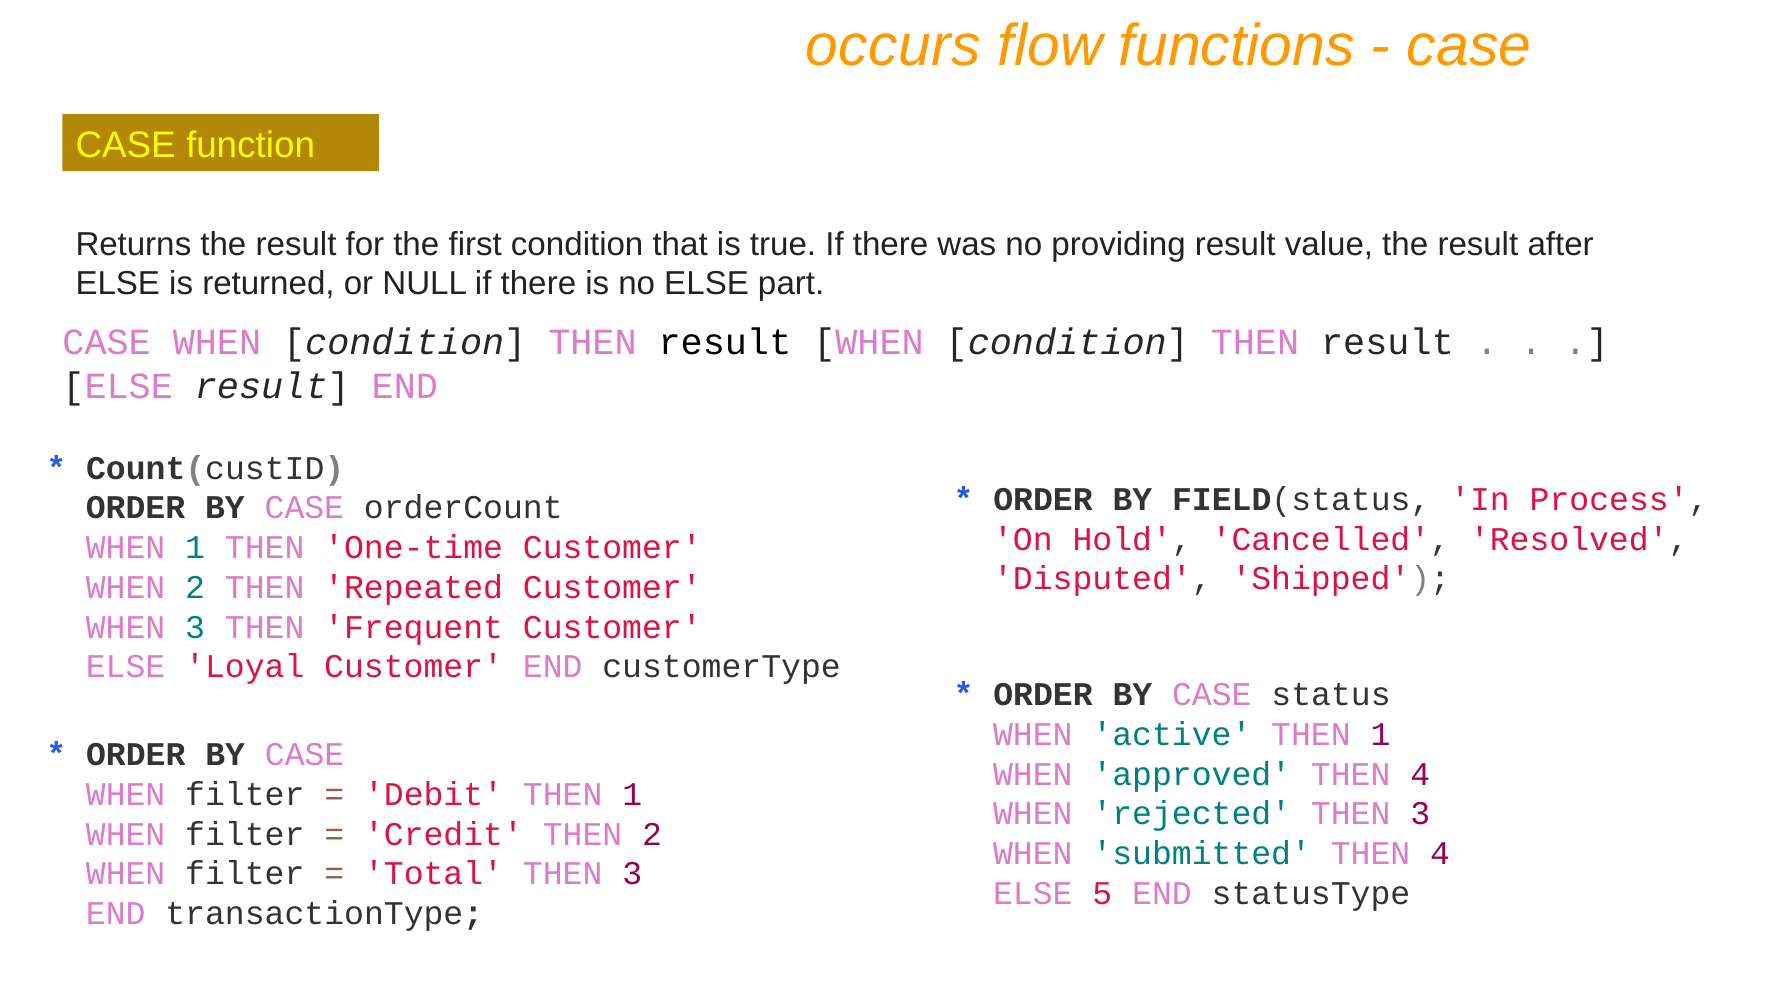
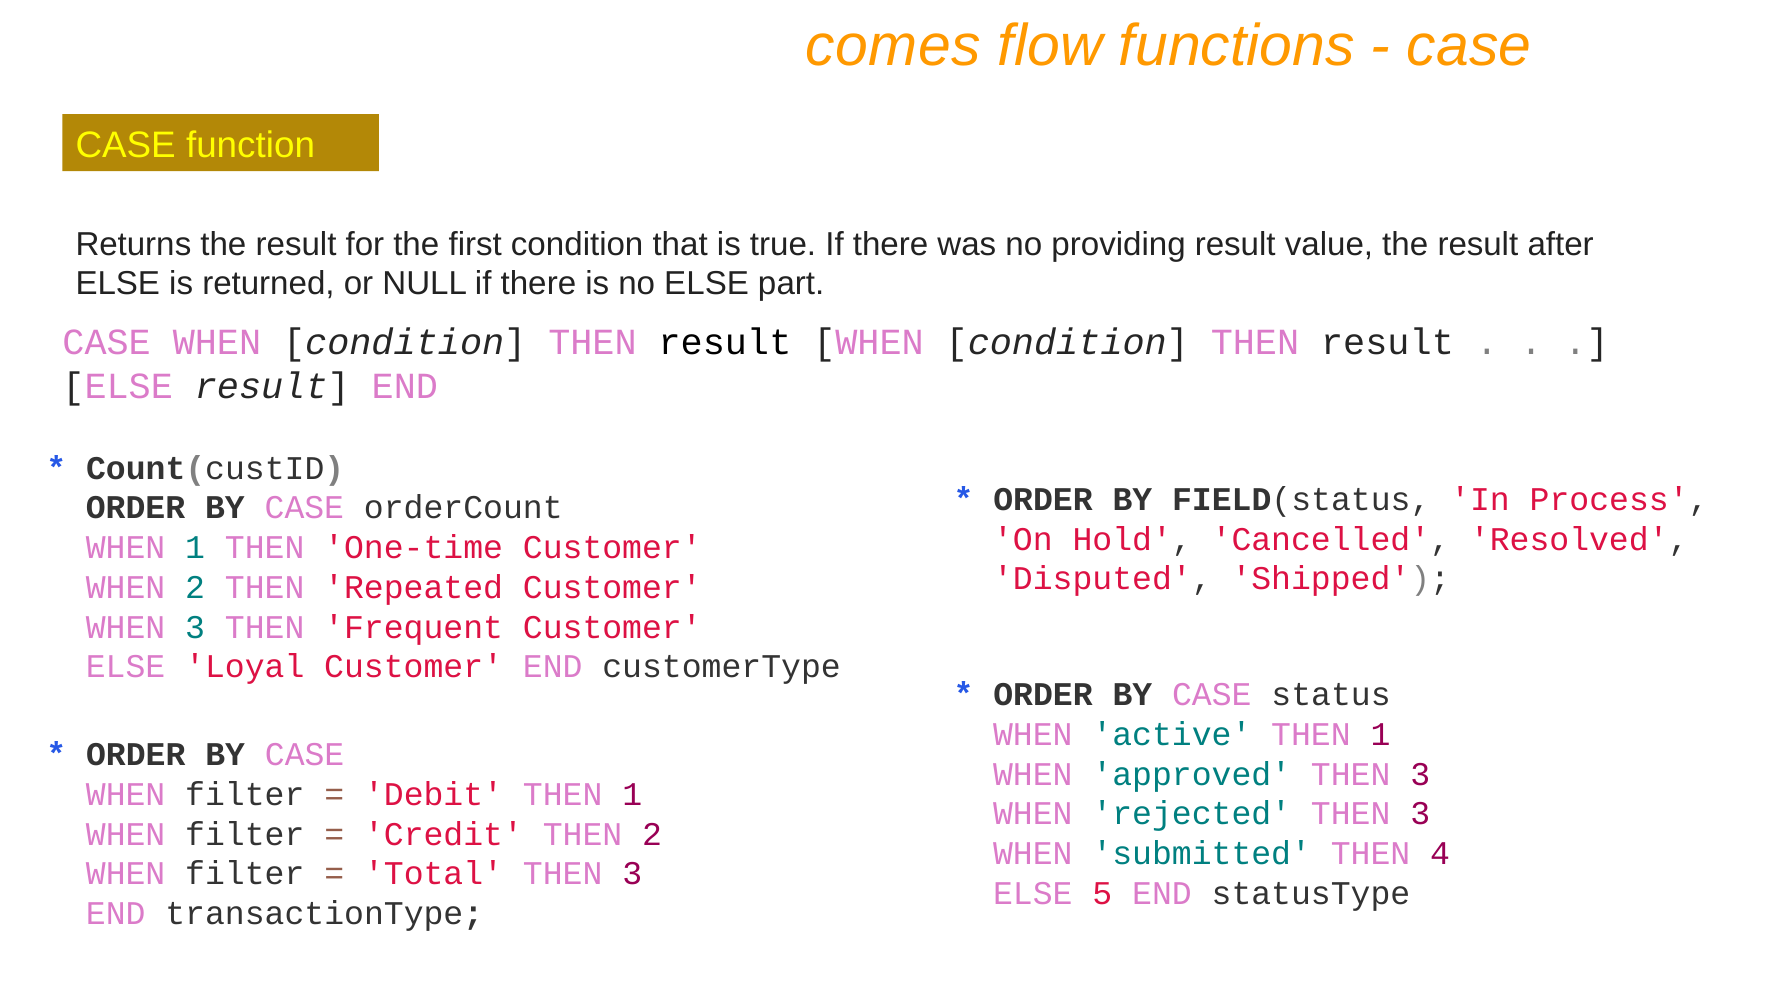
occurs: occurs -> comes (893, 46)
approved THEN 4: 4 -> 3 (1420, 774)
